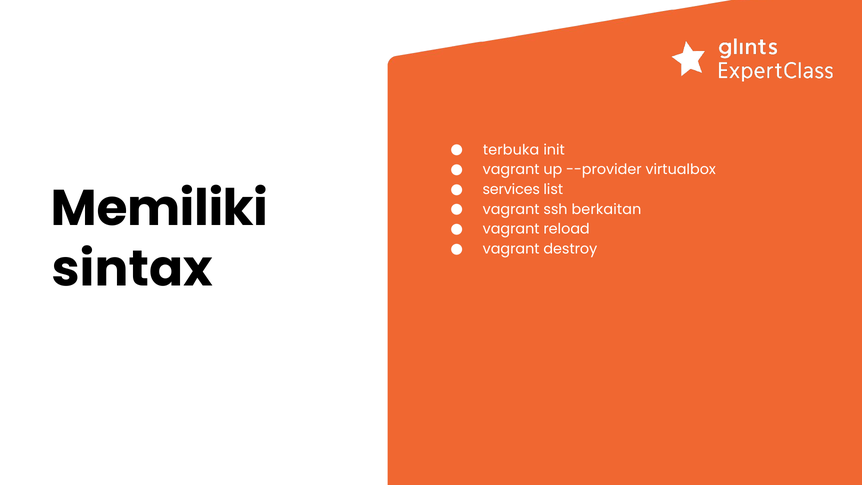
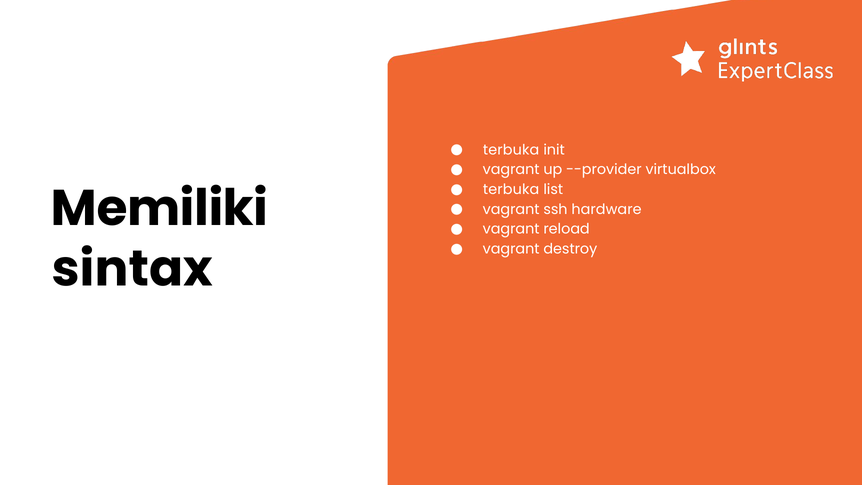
services: services -> terbuka (511, 189)
berkaitan: berkaitan -> hardware (606, 209)
